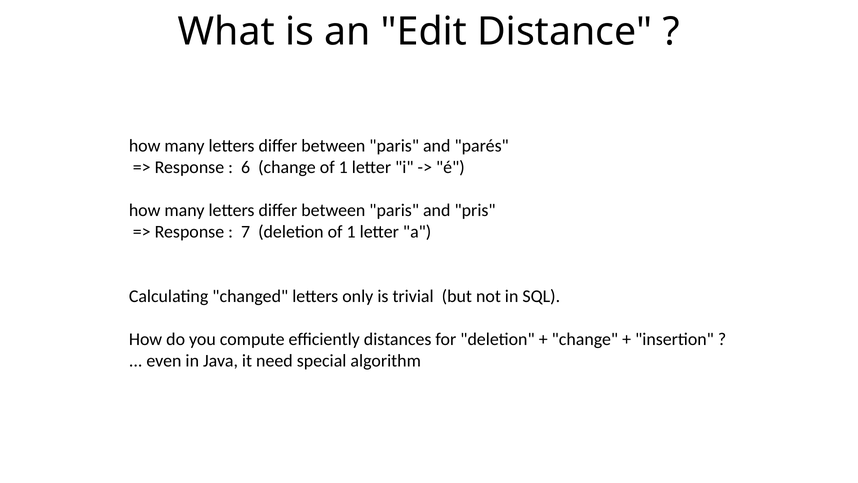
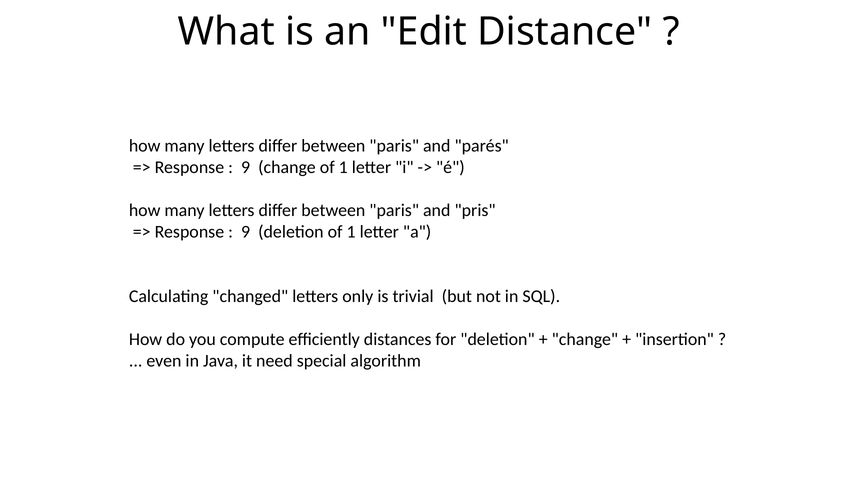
6: 6 -> 9 (246, 167)
7: 7 -> 9 (246, 232)
